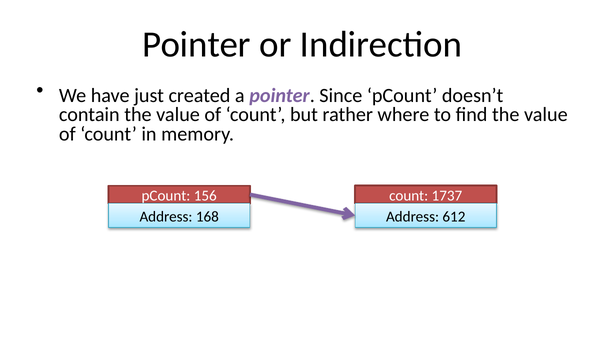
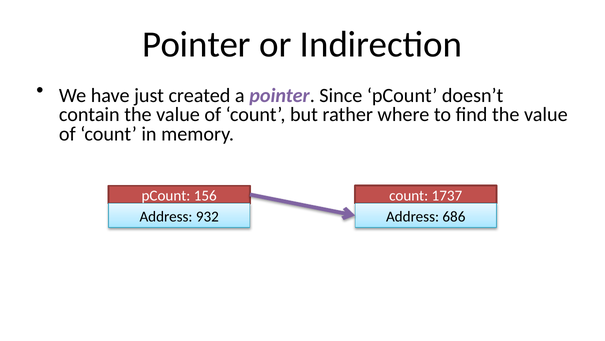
612: 612 -> 686 (454, 216)
168: 168 -> 932 (207, 216)
